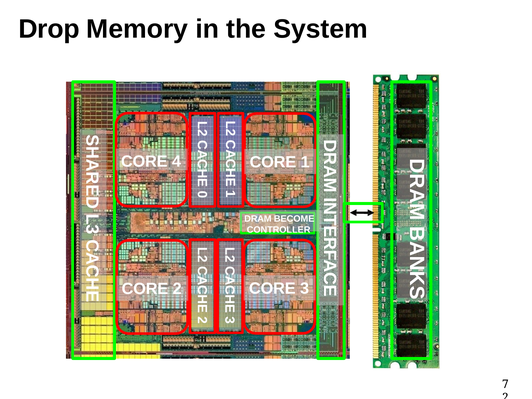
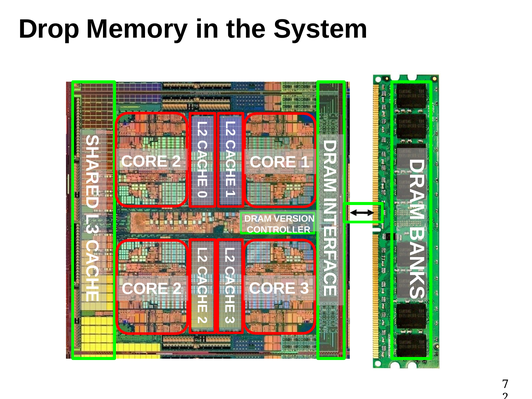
4: 4 -> 2 (176, 162)
BECOME: BECOME -> VERSION (294, 219)
